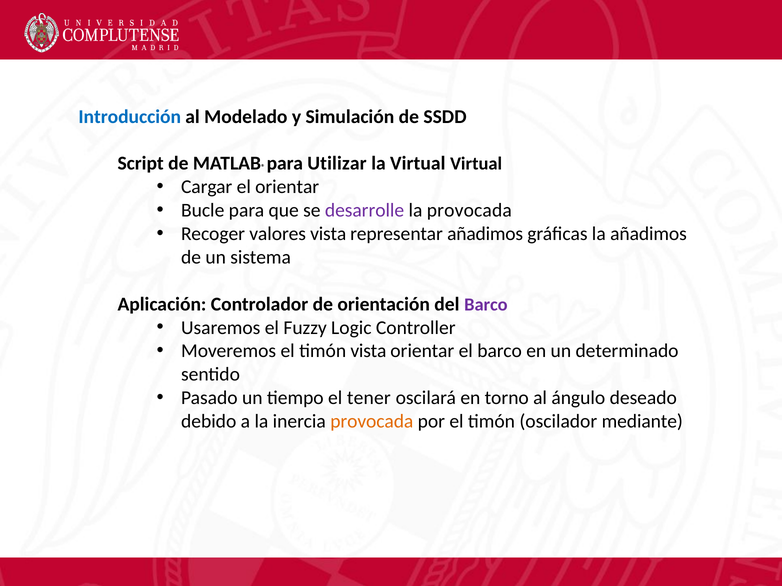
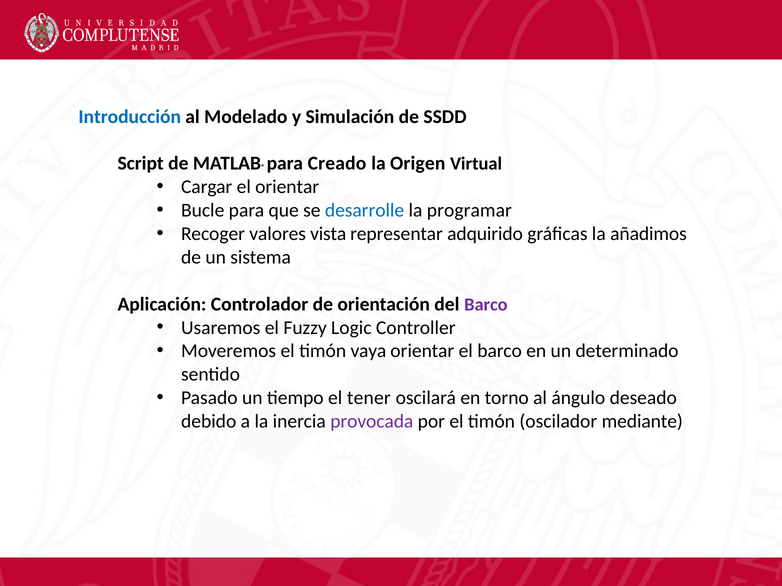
Utilizar: Utilizar -> Creado (337, 164)
la Virtual: Virtual -> Origen (418, 164)
desarrolle colour: purple -> blue (365, 211)
la provocada: provocada -> programar (469, 211)
representar añadimos: añadimos -> adquirido (485, 234)
timón vista: vista -> vaya (368, 351)
provocada colour: orange -> purple (372, 422)
